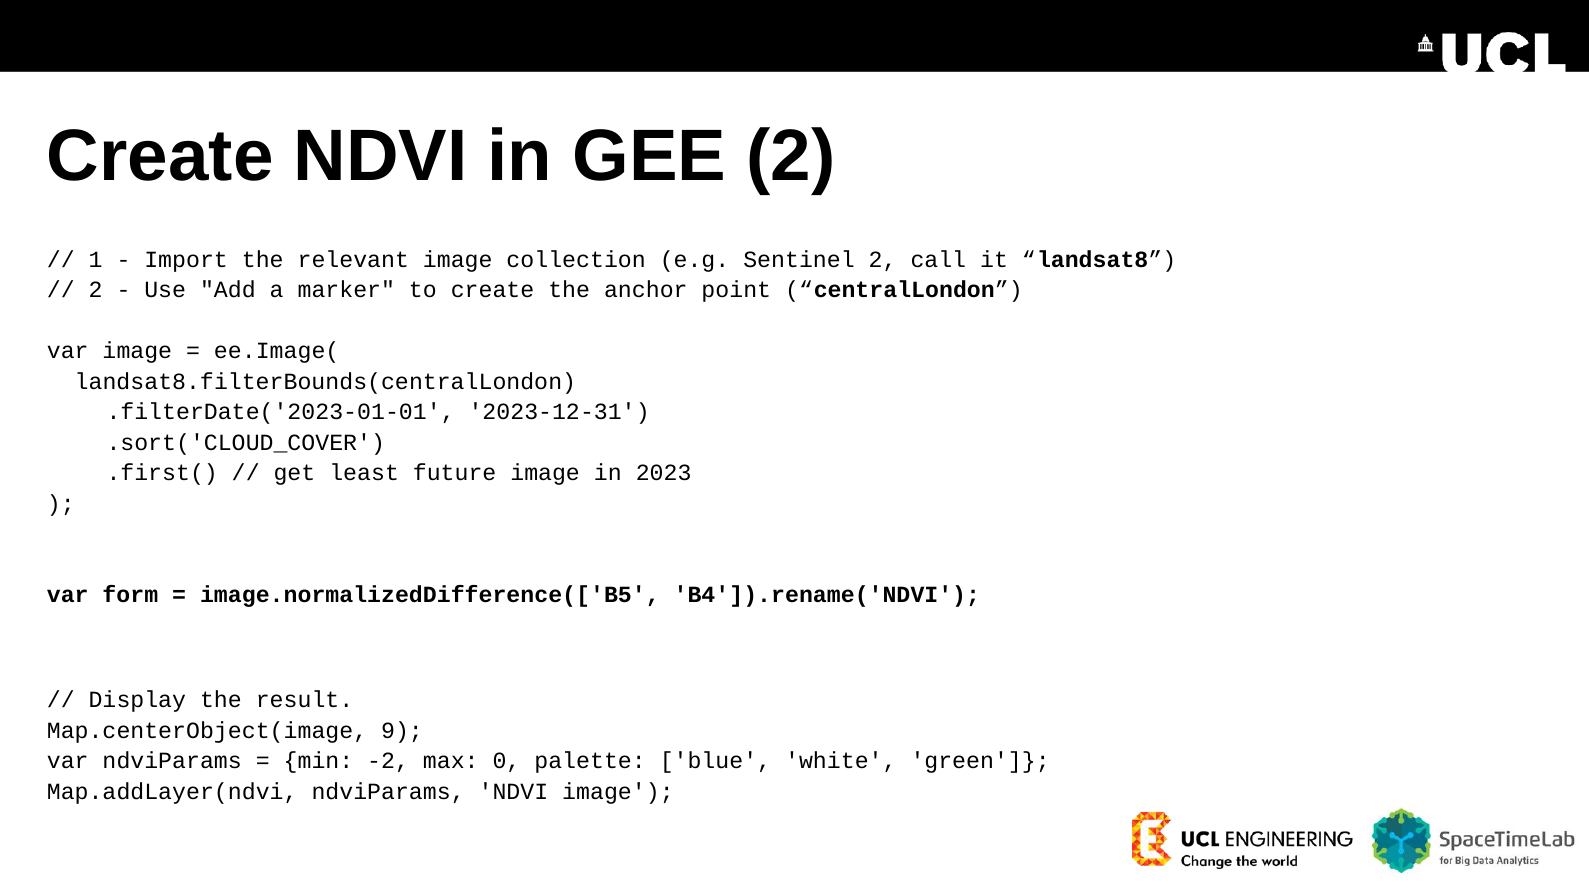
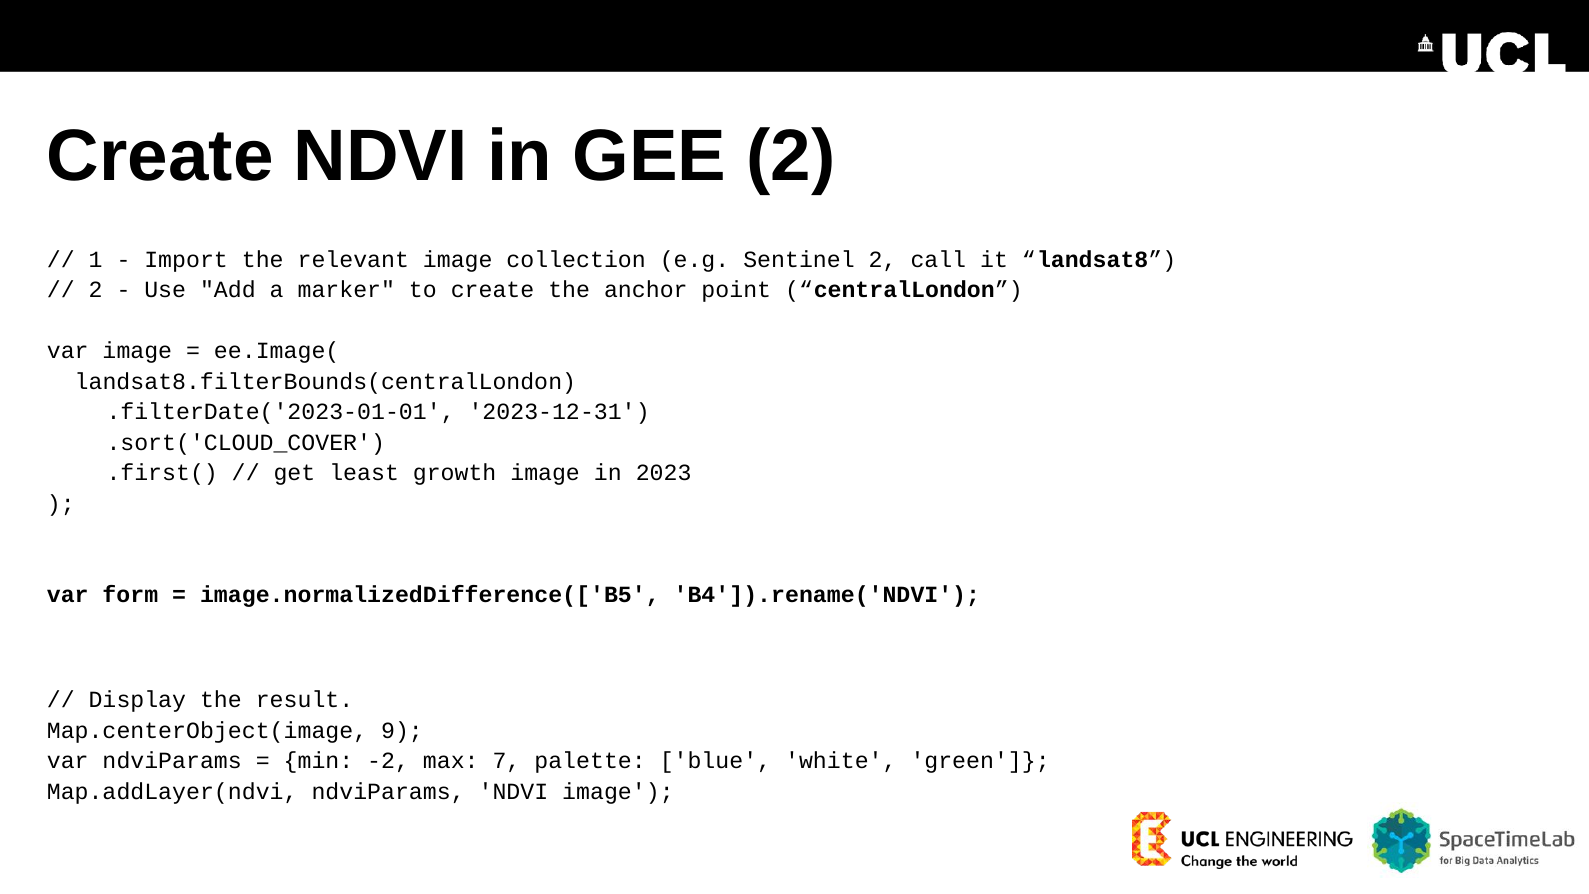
future: future -> growth (455, 473)
0: 0 -> 7 (506, 761)
